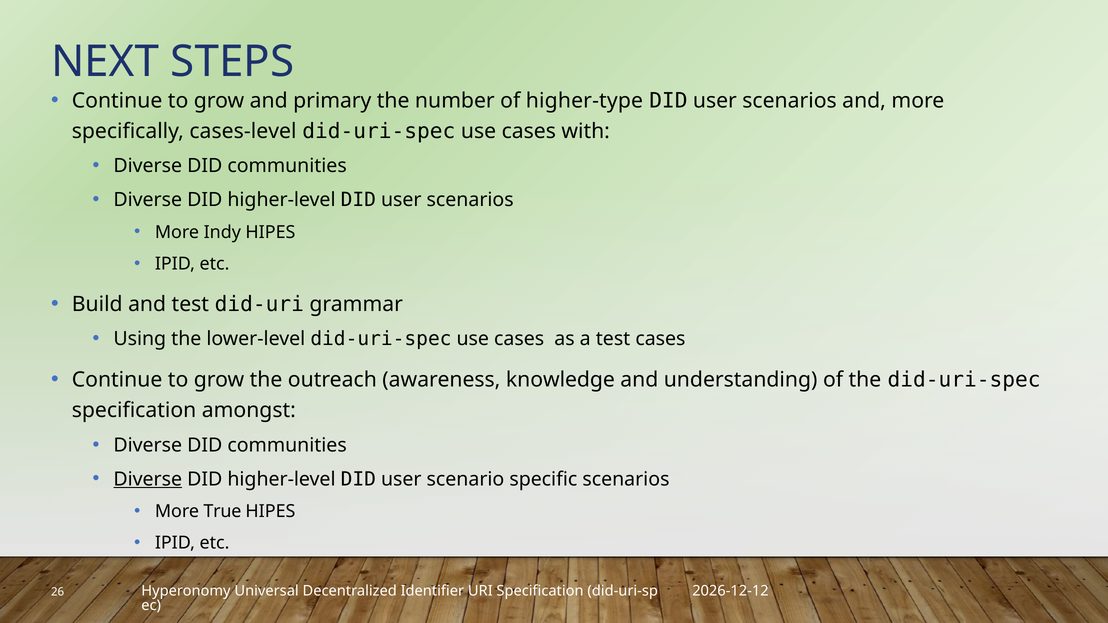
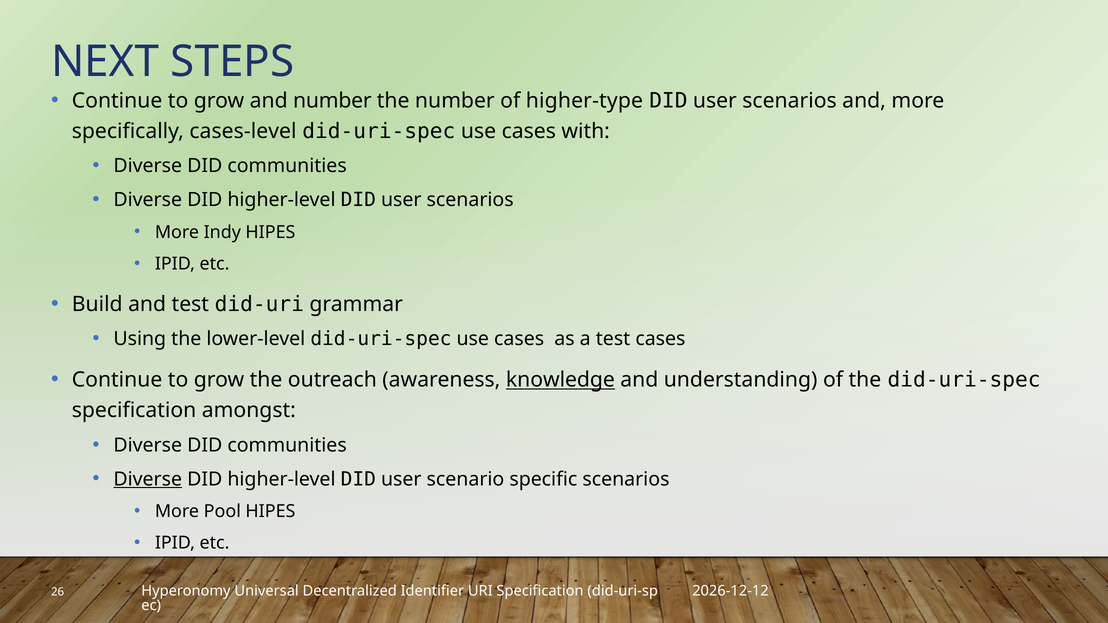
and primary: primary -> number (332, 101)
knowledge underline: none -> present (560, 380)
True: True -> Pool (222, 512)
